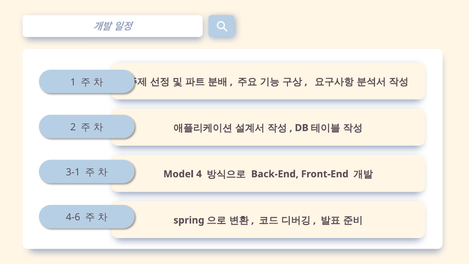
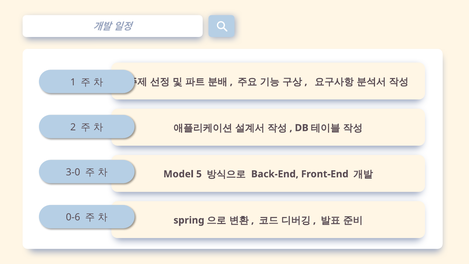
3-1: 3-1 -> 3-0 (73, 172)
4: 4 -> 5 (199, 174)
4-6: 4-6 -> 0-6 (73, 217)
